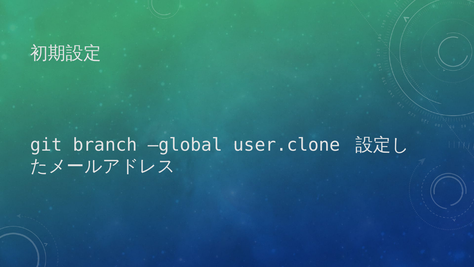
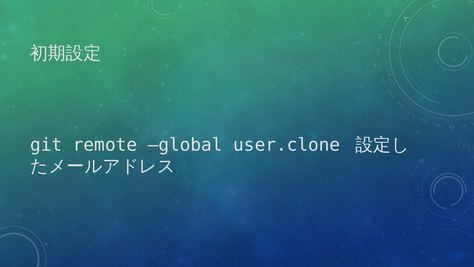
branch: branch -> remote (105, 145)
